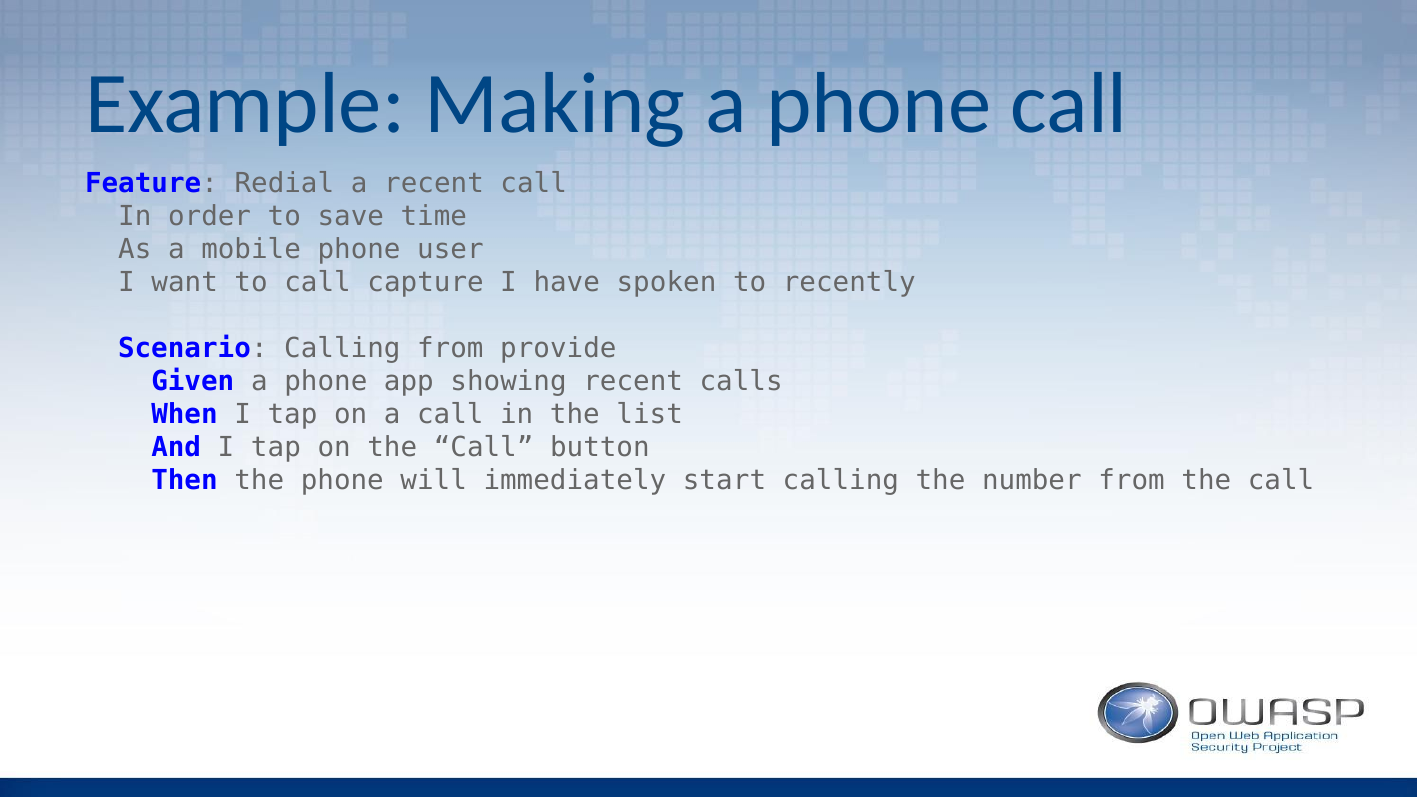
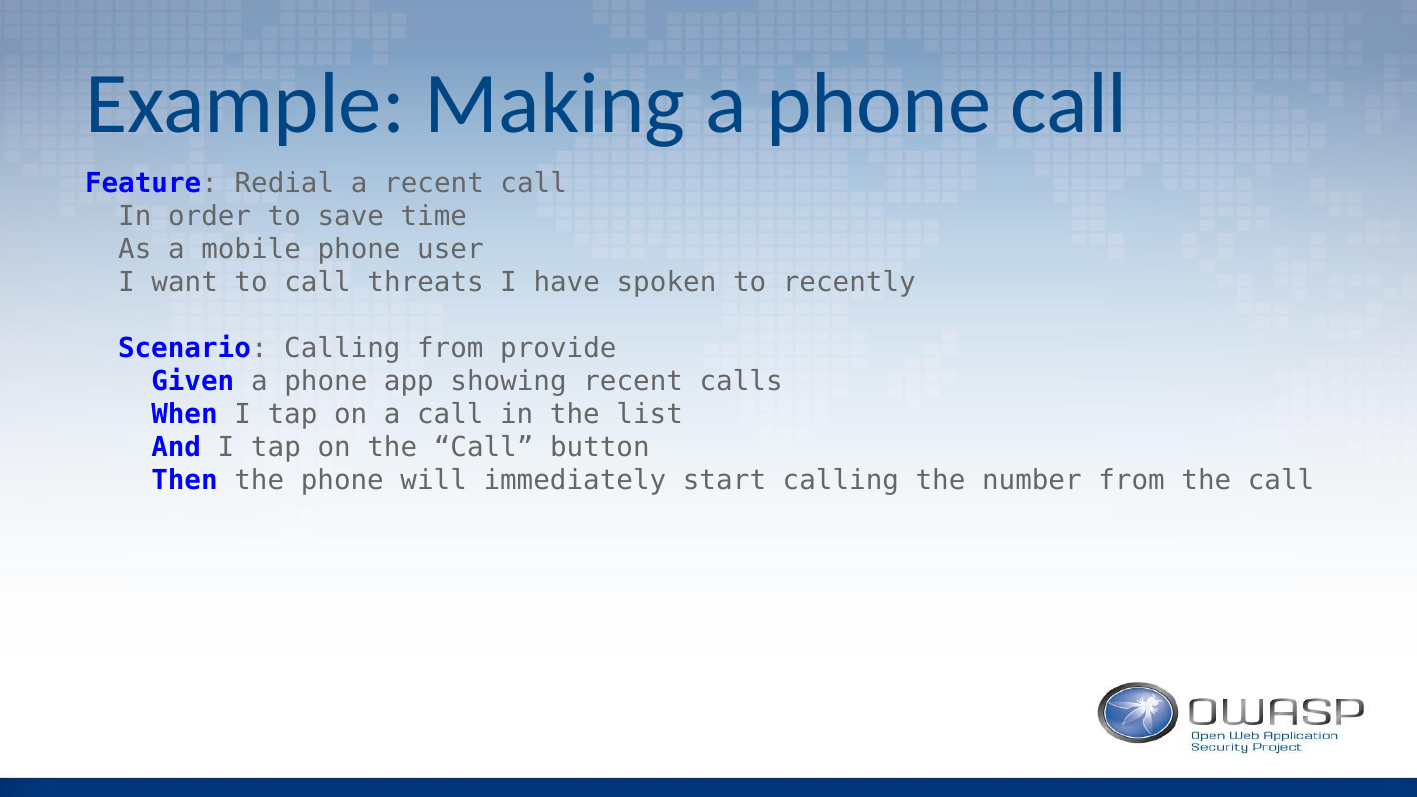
capture: capture -> threats (426, 282)
